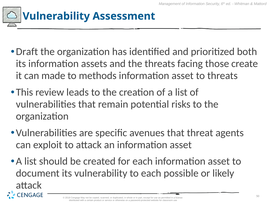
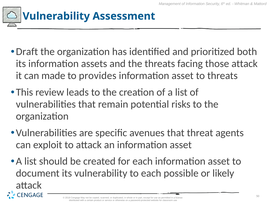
those create: create -> attack (245, 64)
methods: methods -> provides (98, 76)
